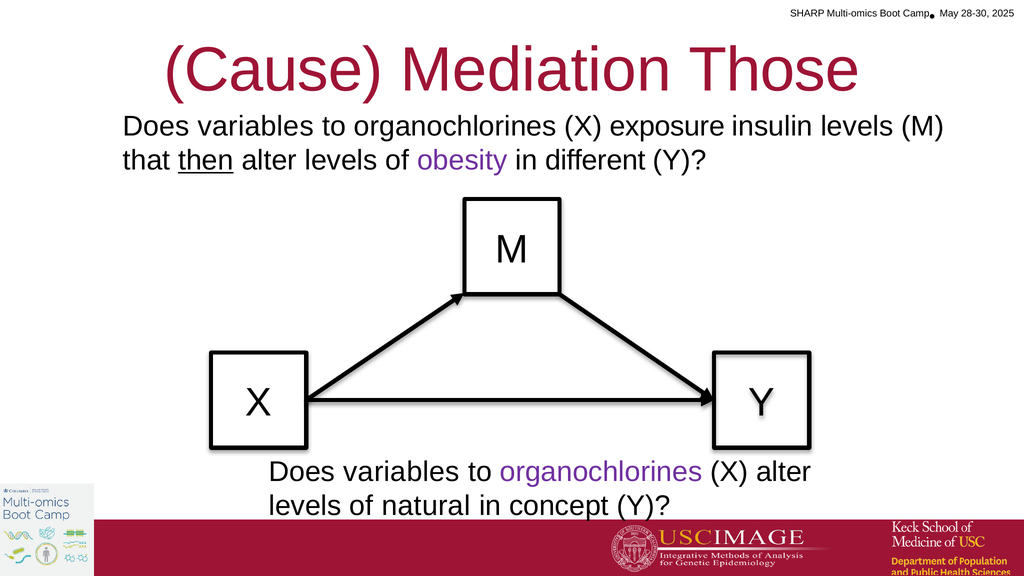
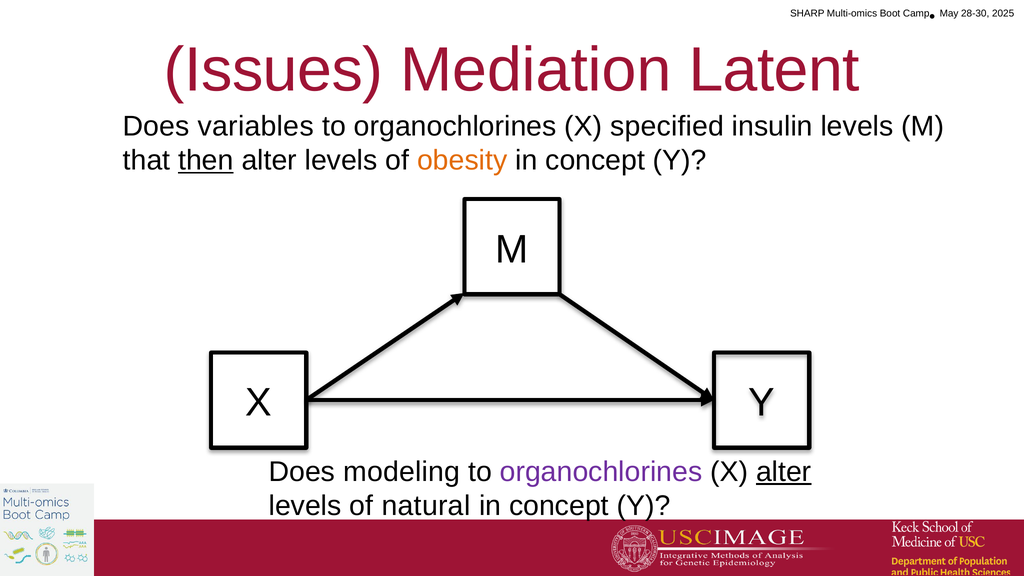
Cause: Cause -> Issues (274, 70)
Those: Those -> Latent (774, 70)
exposure: exposure -> specified (667, 126)
obesity colour: purple -> orange (462, 160)
different: different -> concept (595, 160)
variables: variables -> modeling (402, 472)
alter underline: none -> present (784, 472)
